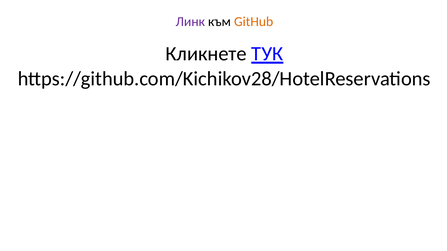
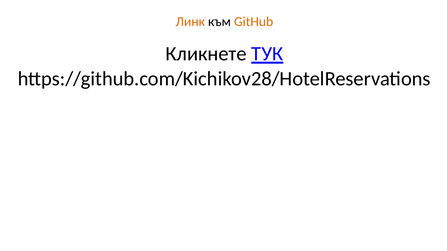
Линк colour: purple -> orange (190, 22)
